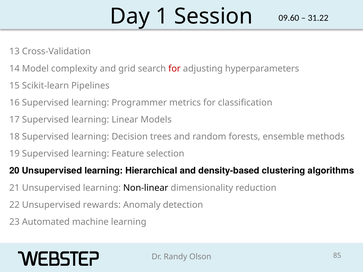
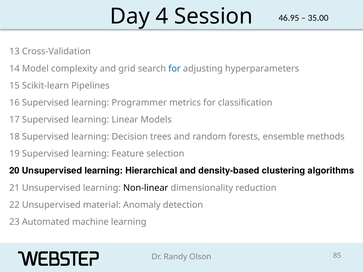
1: 1 -> 4 (162, 16)
09.60: 09.60 -> 46.95 (289, 18)
31.22: 31.22 -> 35.00 (318, 18)
for colour: red -> blue (174, 69)
rewards: rewards -> material (102, 205)
